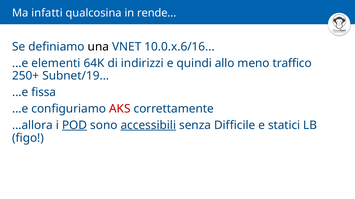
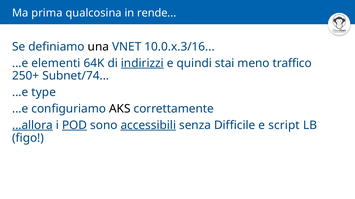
infatti: infatti -> prima (47, 13)
10.0.x.6/16: 10.0.x.6/16 -> 10.0.x.3/16 (180, 47)
indirizzi underline: none -> present (142, 63)
allo: allo -> stai (225, 63)
Subnet/19: Subnet/19 -> Subnet/74 (76, 76)
fissa: fissa -> type (44, 93)
AKS colour: red -> black (120, 109)
...allora underline: none -> present (32, 126)
statici: statici -> script (284, 126)
